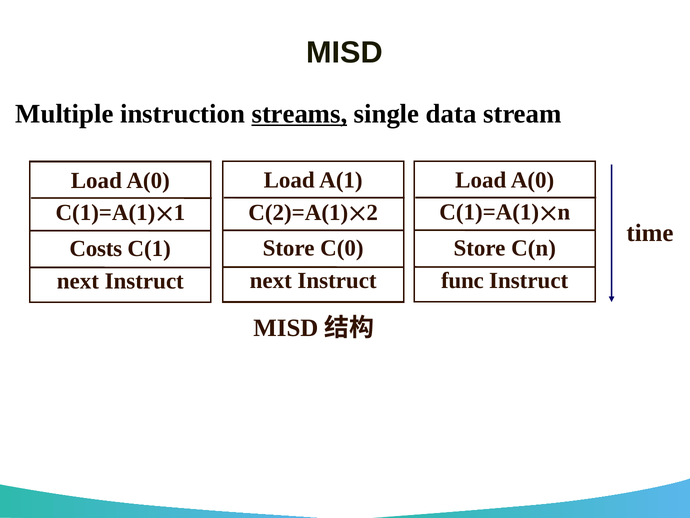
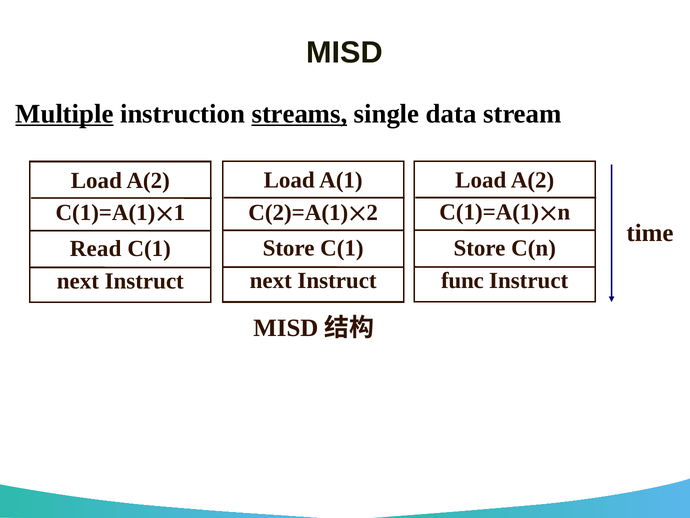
Multiple underline: none -> present (64, 114)
A(0: A(0 -> A(2 (533, 180)
A(0: A(0 -> A(2 (148, 180)
Store C(0: C(0 -> C(1 (342, 248)
Costs: Costs -> Read (96, 248)
